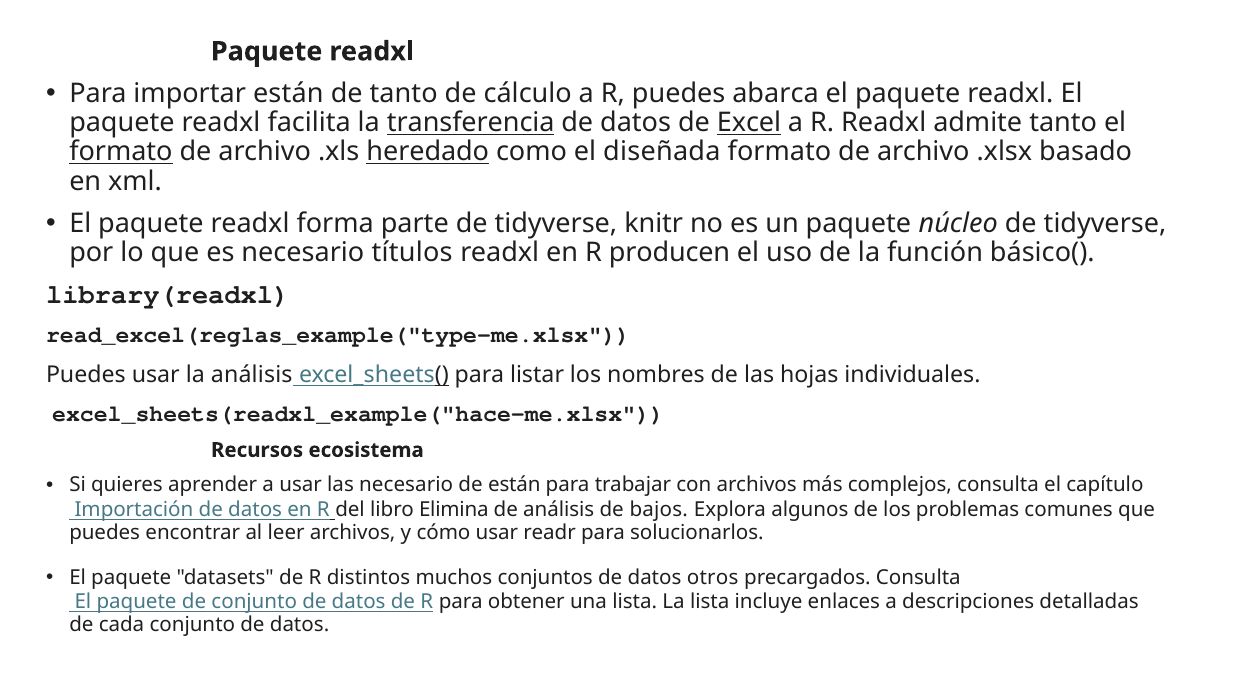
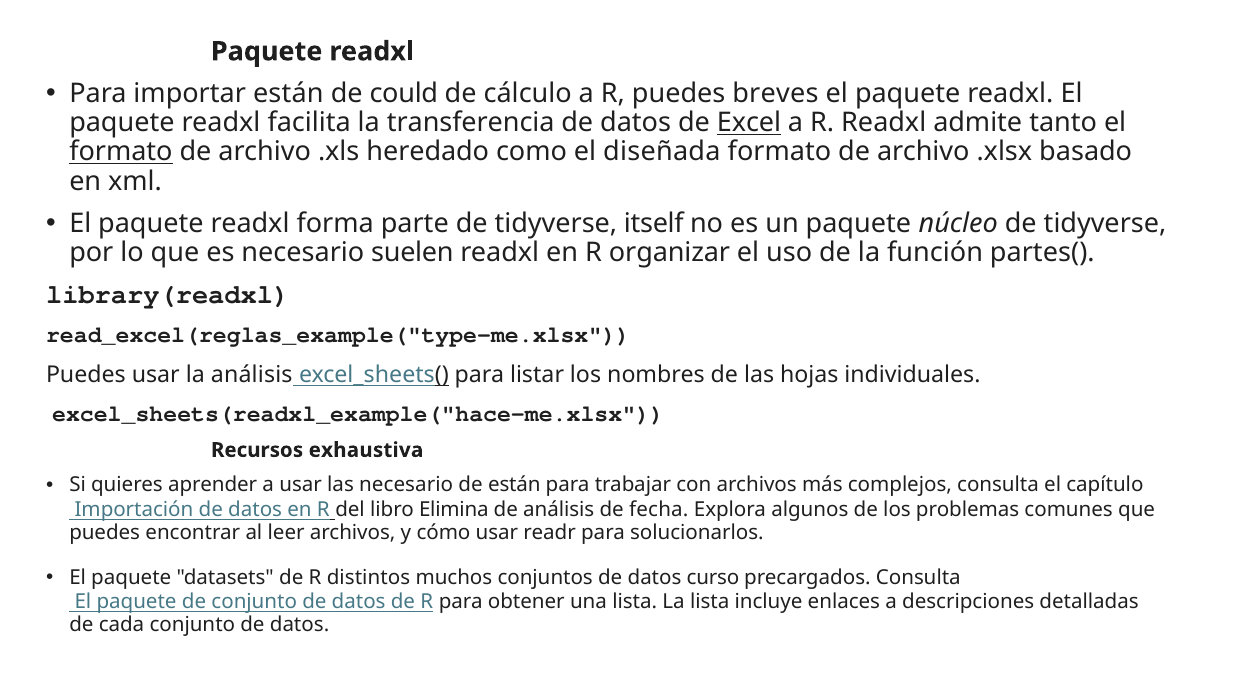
de tanto: tanto -> could (404, 94)
abarca: abarca -> breves (775, 94)
transferencia underline: present -> none (471, 123)
heredado underline: present -> none (428, 152)
knitr: knitr -> itself (654, 223)
títulos: títulos -> suelen (412, 252)
producen: producen -> organizar (670, 252)
básico(: básico( -> partes( (1042, 252)
ecosistema: ecosistema -> exhaustiva (366, 450)
bajos: bajos -> fecha (659, 510)
otros: otros -> curso (713, 578)
